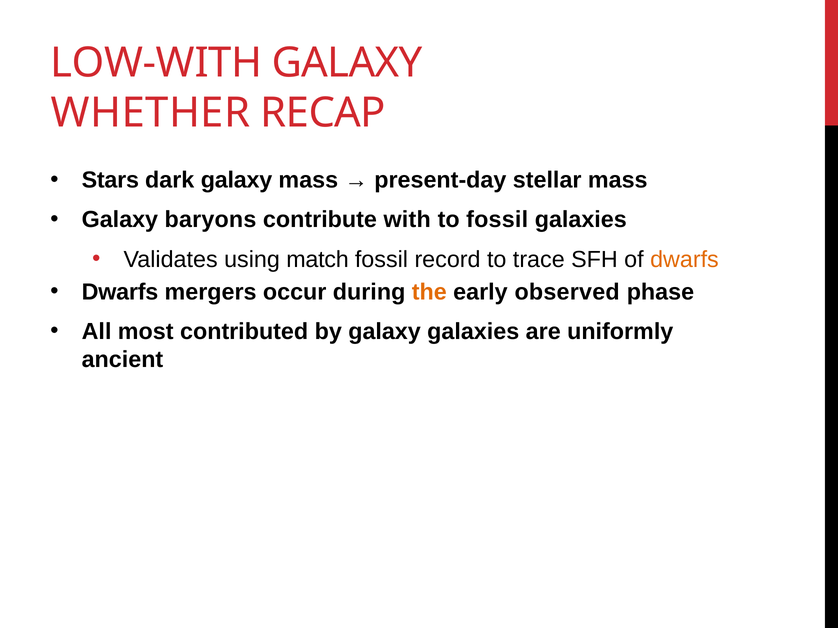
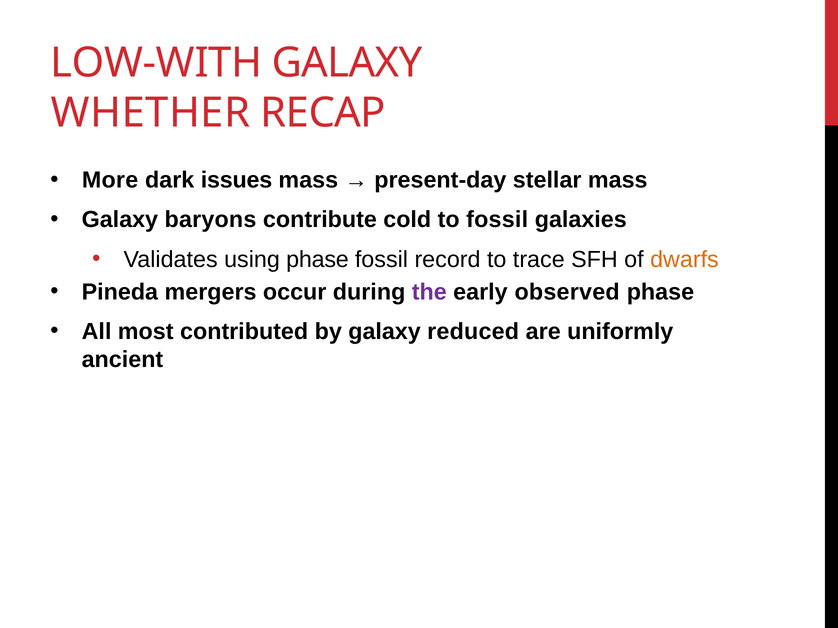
Stars: Stars -> More (110, 180)
dark galaxy: galaxy -> issues (237, 180)
with: with -> cold (407, 220)
using match: match -> phase (317, 260)
Dwarfs: Dwarfs -> Pineda (120, 292)
the colour: orange -> purple (429, 292)
galaxy galaxies: galaxies -> reduced (473, 332)
